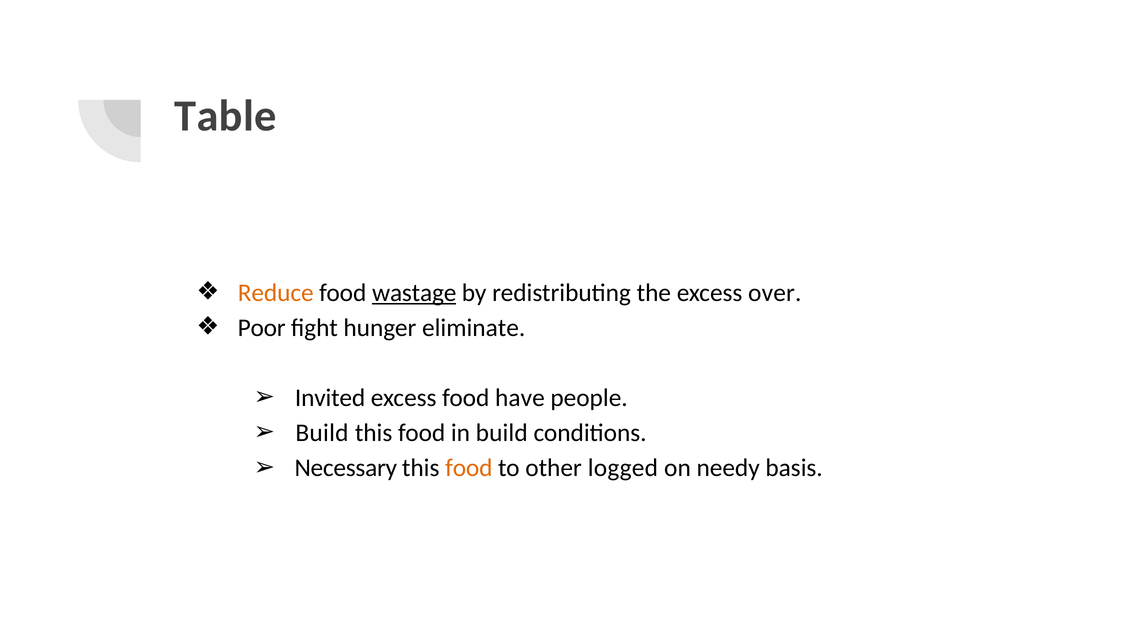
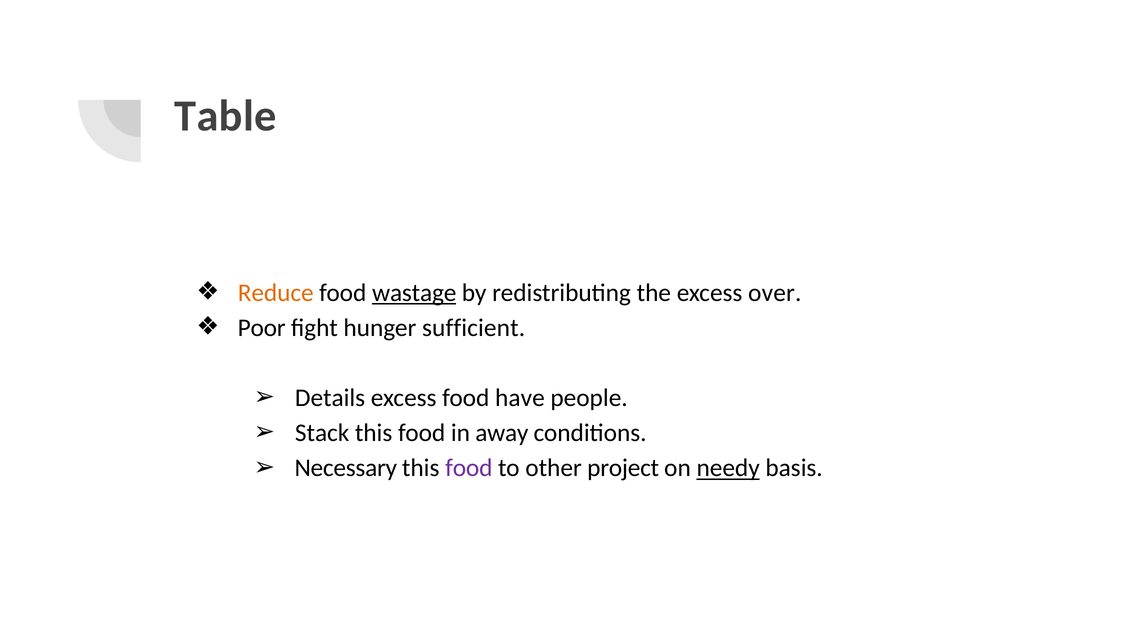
eliminate: eliminate -> sufficient (474, 328)
Invited: Invited -> Details (330, 398)
Build: Build -> Stack (322, 433)
in build: build -> away (502, 433)
food colour: orange -> purple (469, 468)
logged: logged -> project (623, 468)
needy underline: none -> present (728, 468)
